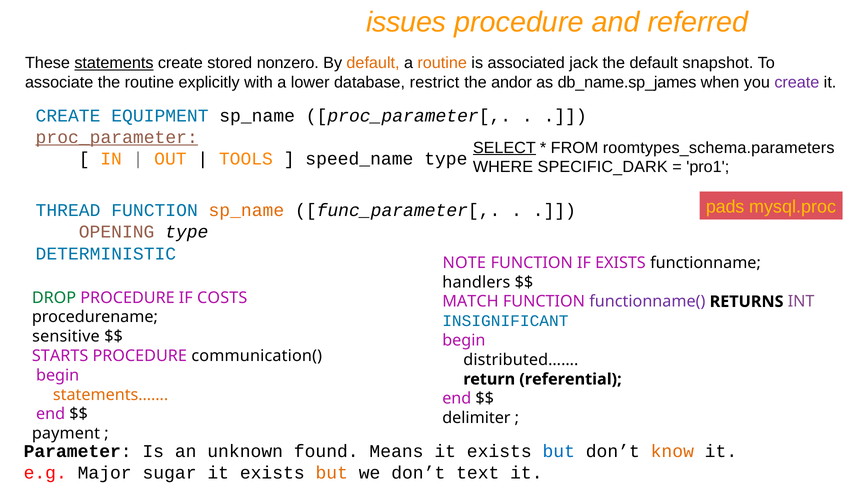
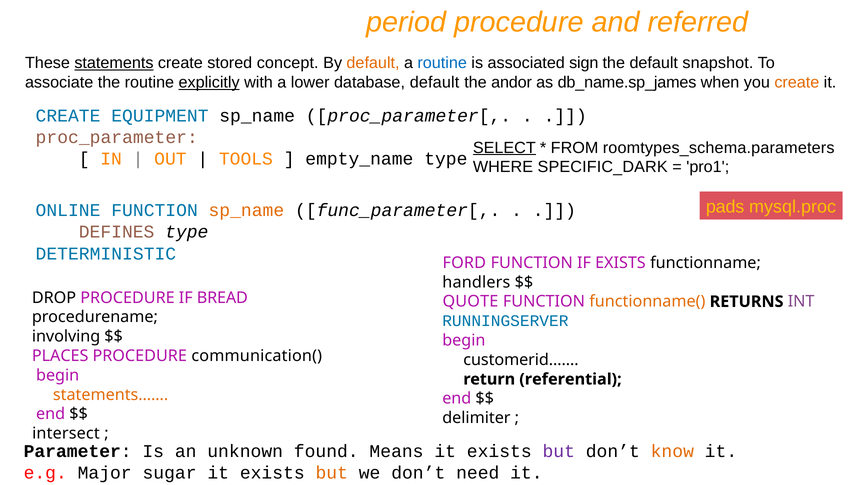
issues: issues -> period (406, 22)
nonzero: nonzero -> concept (288, 63)
routine colour: orange -> blue (442, 63)
jack: jack -> sign (584, 63)
explicitly underline: none -> present (209, 82)
database restrict: restrict -> default (435, 82)
create colour: purple -> orange (797, 82)
proc_parameter underline: present -> none (117, 137)
speed_name: speed_name -> empty_name (359, 159)
THREAD: THREAD -> ONLINE (68, 211)
OPENING: OPENING -> DEFINES (117, 232)
NOTE: NOTE -> FORD (464, 263)
DROP colour: green -> black (54, 298)
COSTS: COSTS -> BREAD (222, 298)
MATCH: MATCH -> QUOTE (470, 302)
functionname( colour: purple -> orange (647, 302)
INSIGNIFICANT: INSIGNIFICANT -> RUNNINGSERVER (505, 321)
sensitive: sensitive -> involving (66, 337)
STARTS: STARTS -> PLACES (60, 356)
distributed……: distributed…… -> customerid…… (521, 360)
payment: payment -> intersect (66, 434)
but colour: blue -> purple (559, 452)
text: text -> need (478, 473)
